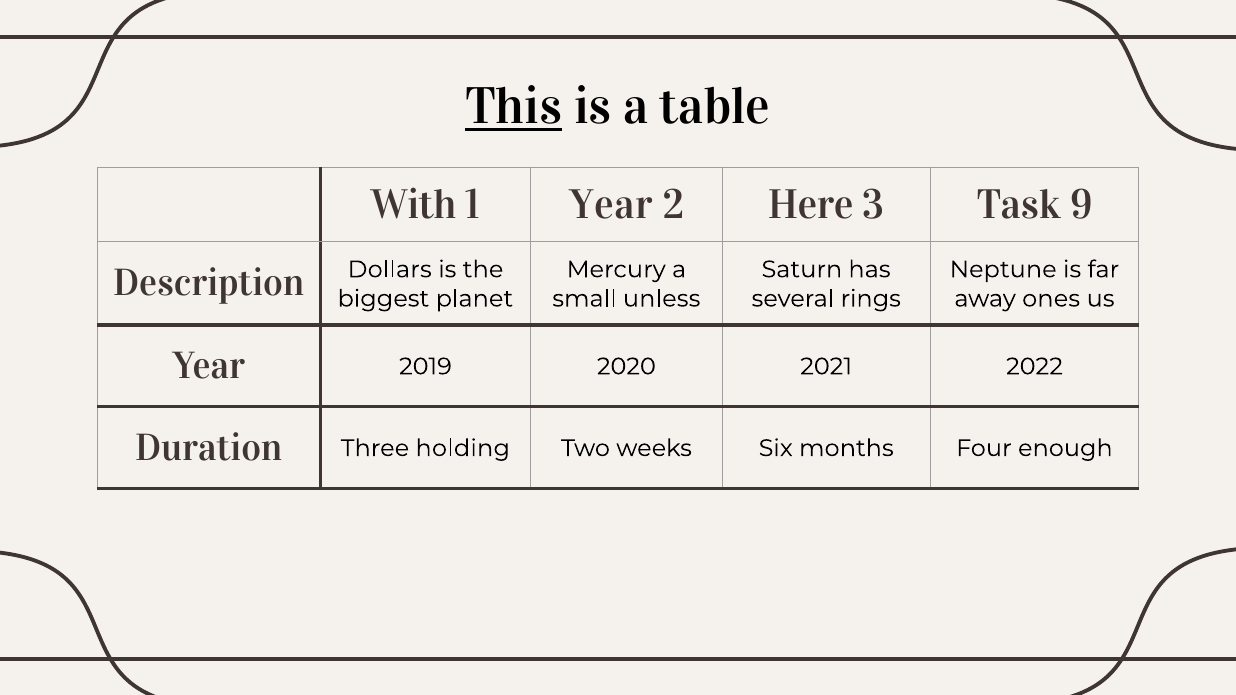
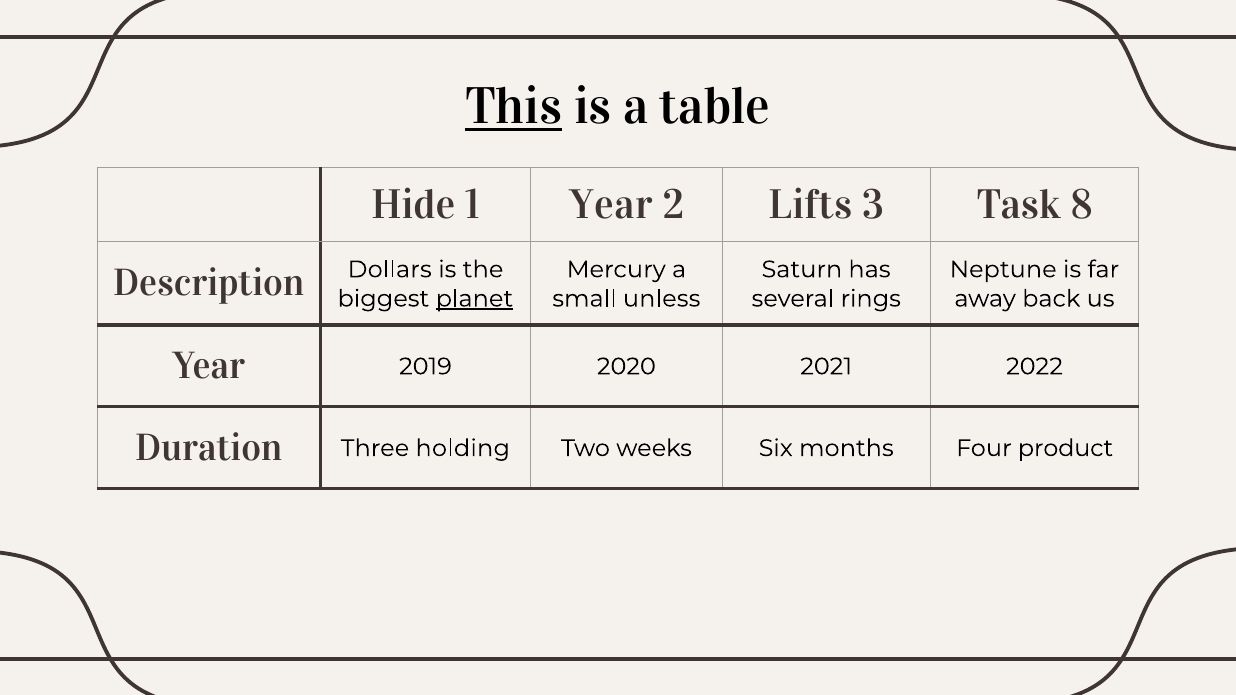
With: With -> Hide (413, 205)
Here: Here -> Lifts (810, 205)
9: 9 -> 8 (1082, 205)
planet underline: none -> present (474, 299)
ones: ones -> back (1051, 299)
enough: enough -> product (1065, 448)
